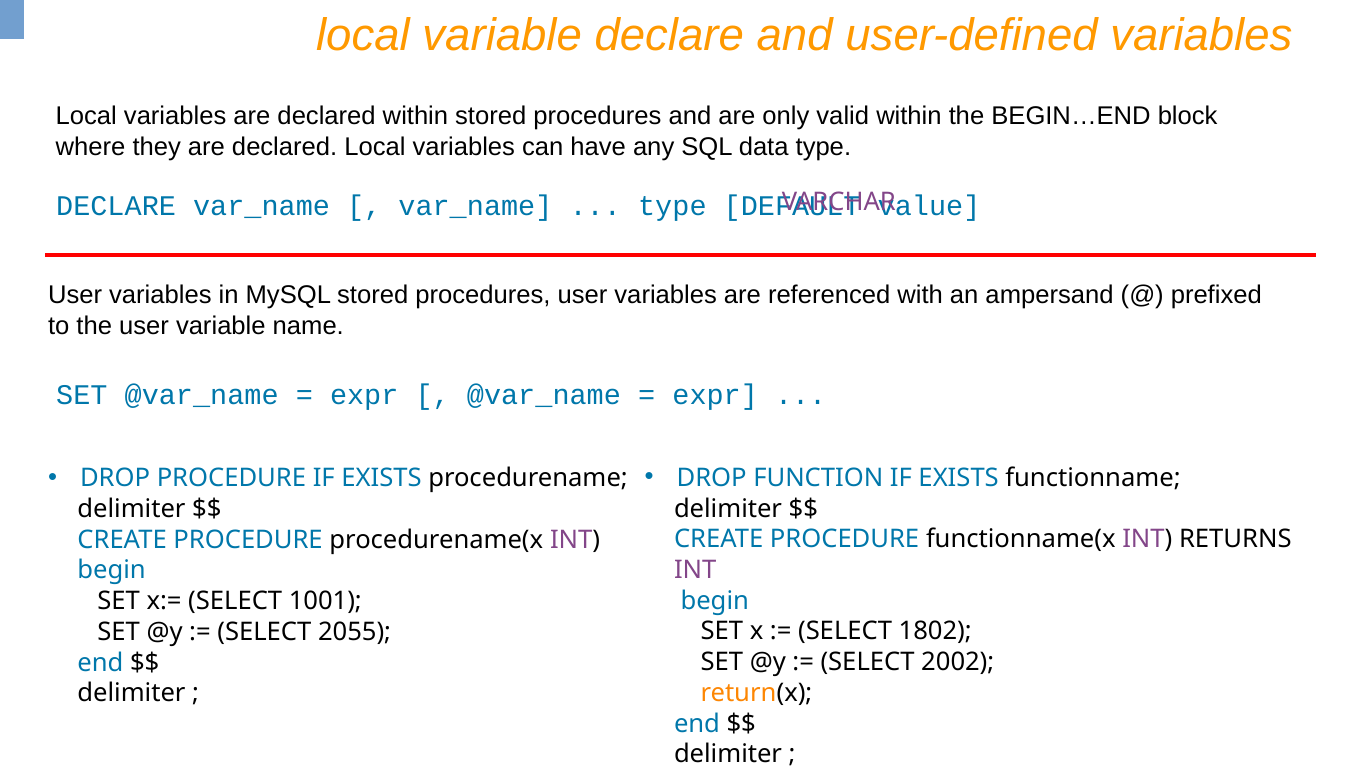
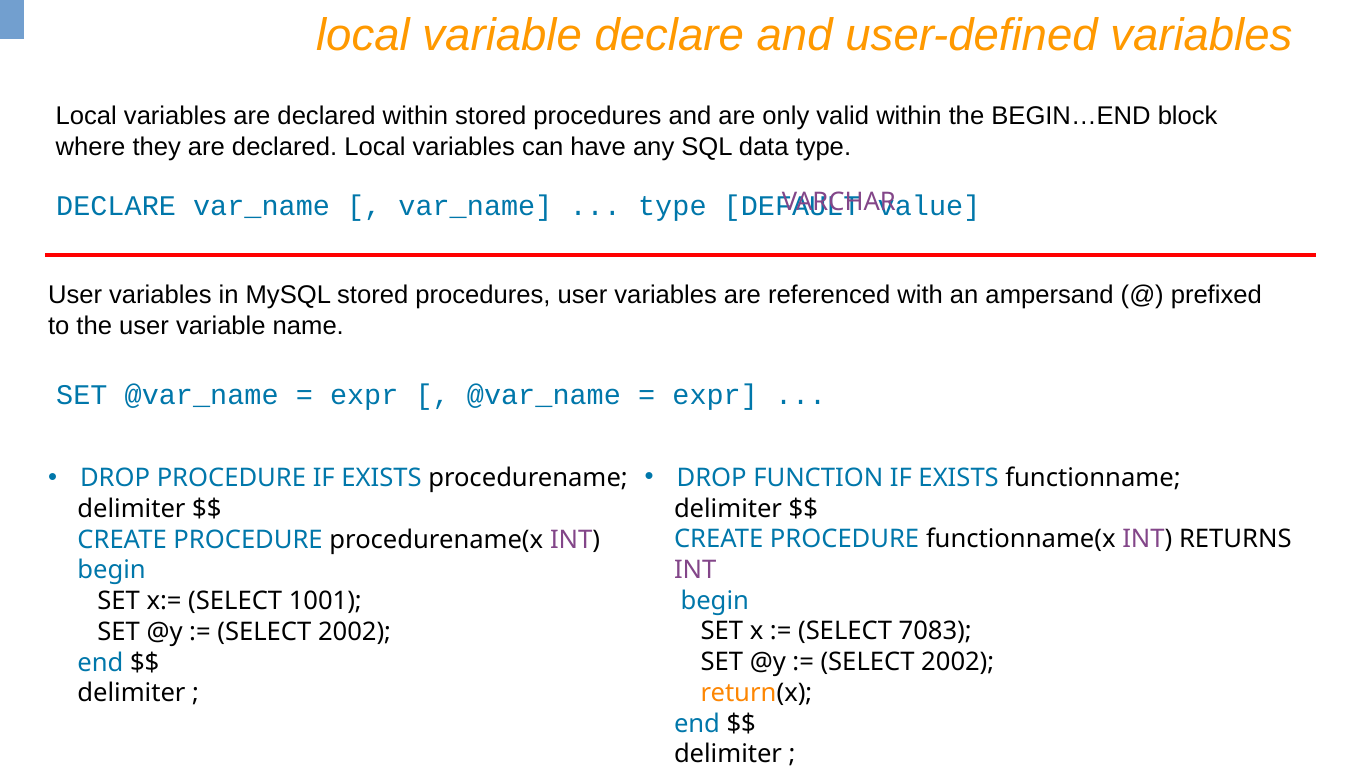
1802: 1802 -> 7083 (935, 632)
2055: 2055 -> 2002 (355, 632)
